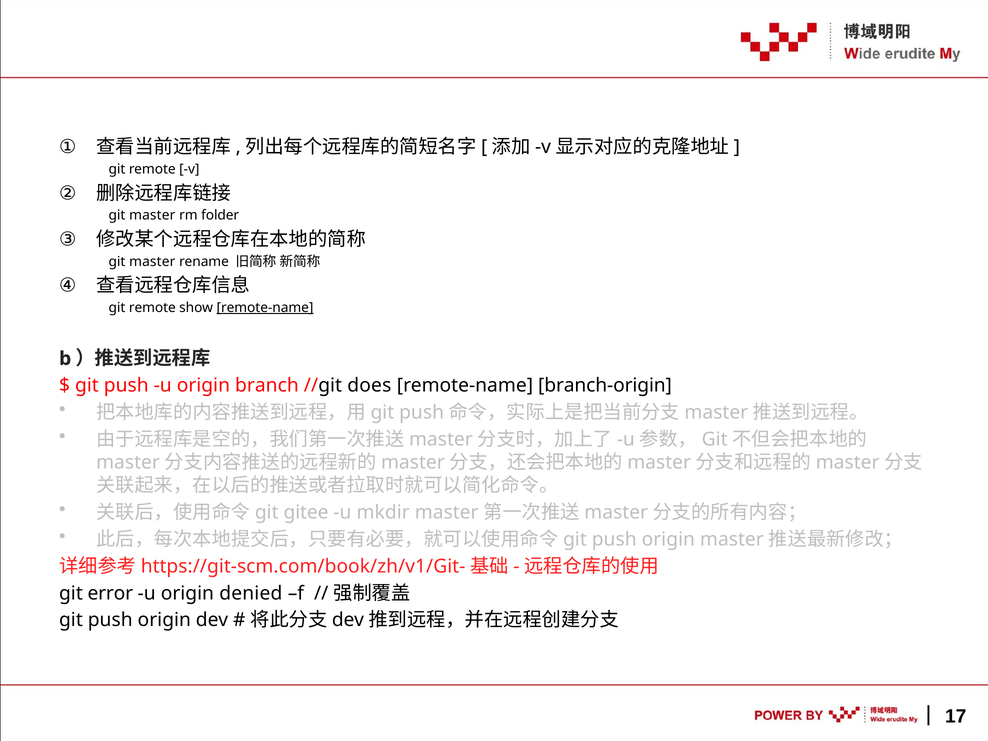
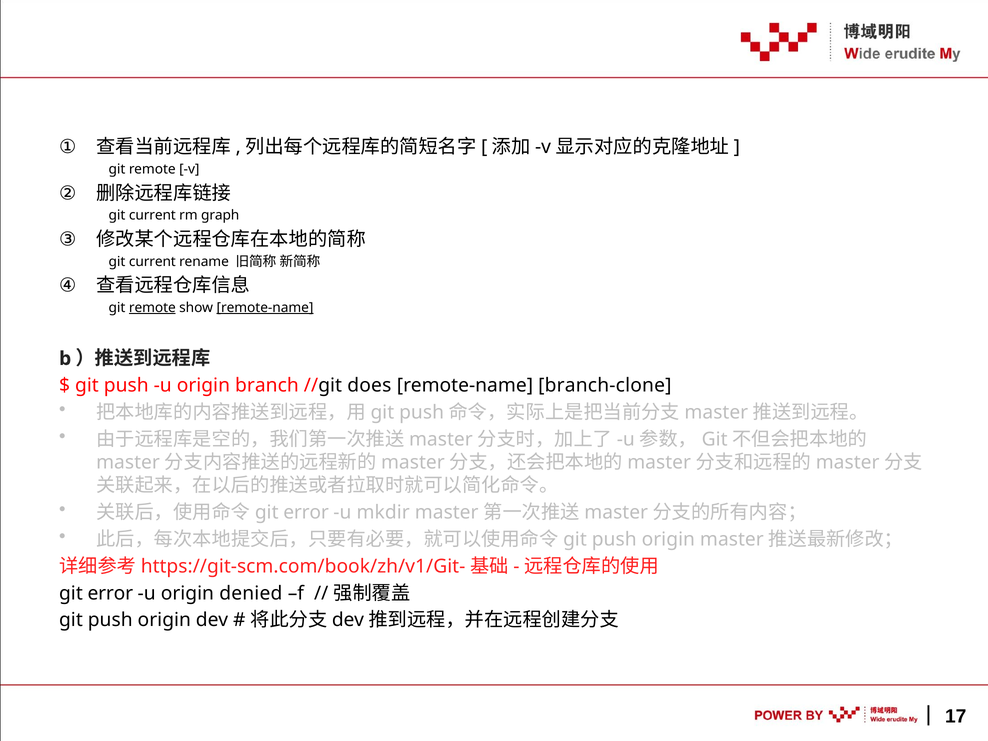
master: master -> current (152, 215)
folder: folder -> graph (220, 215)
master: master -> current (152, 262)
remote underline: none -> present (152, 308)
branch-origin: branch-origin -> branch-clone (605, 386)
gitee: gitee -> error (306, 512)
